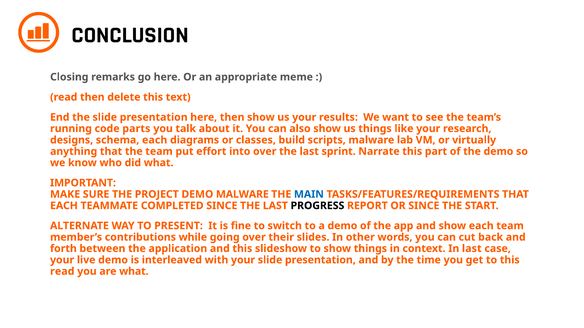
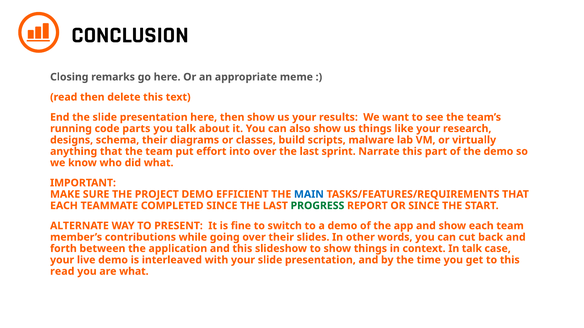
schema each: each -> their (155, 140)
DEMO MALWARE: MALWARE -> EFFICIENT (242, 195)
PROGRESS colour: black -> green (317, 206)
In last: last -> talk (472, 249)
